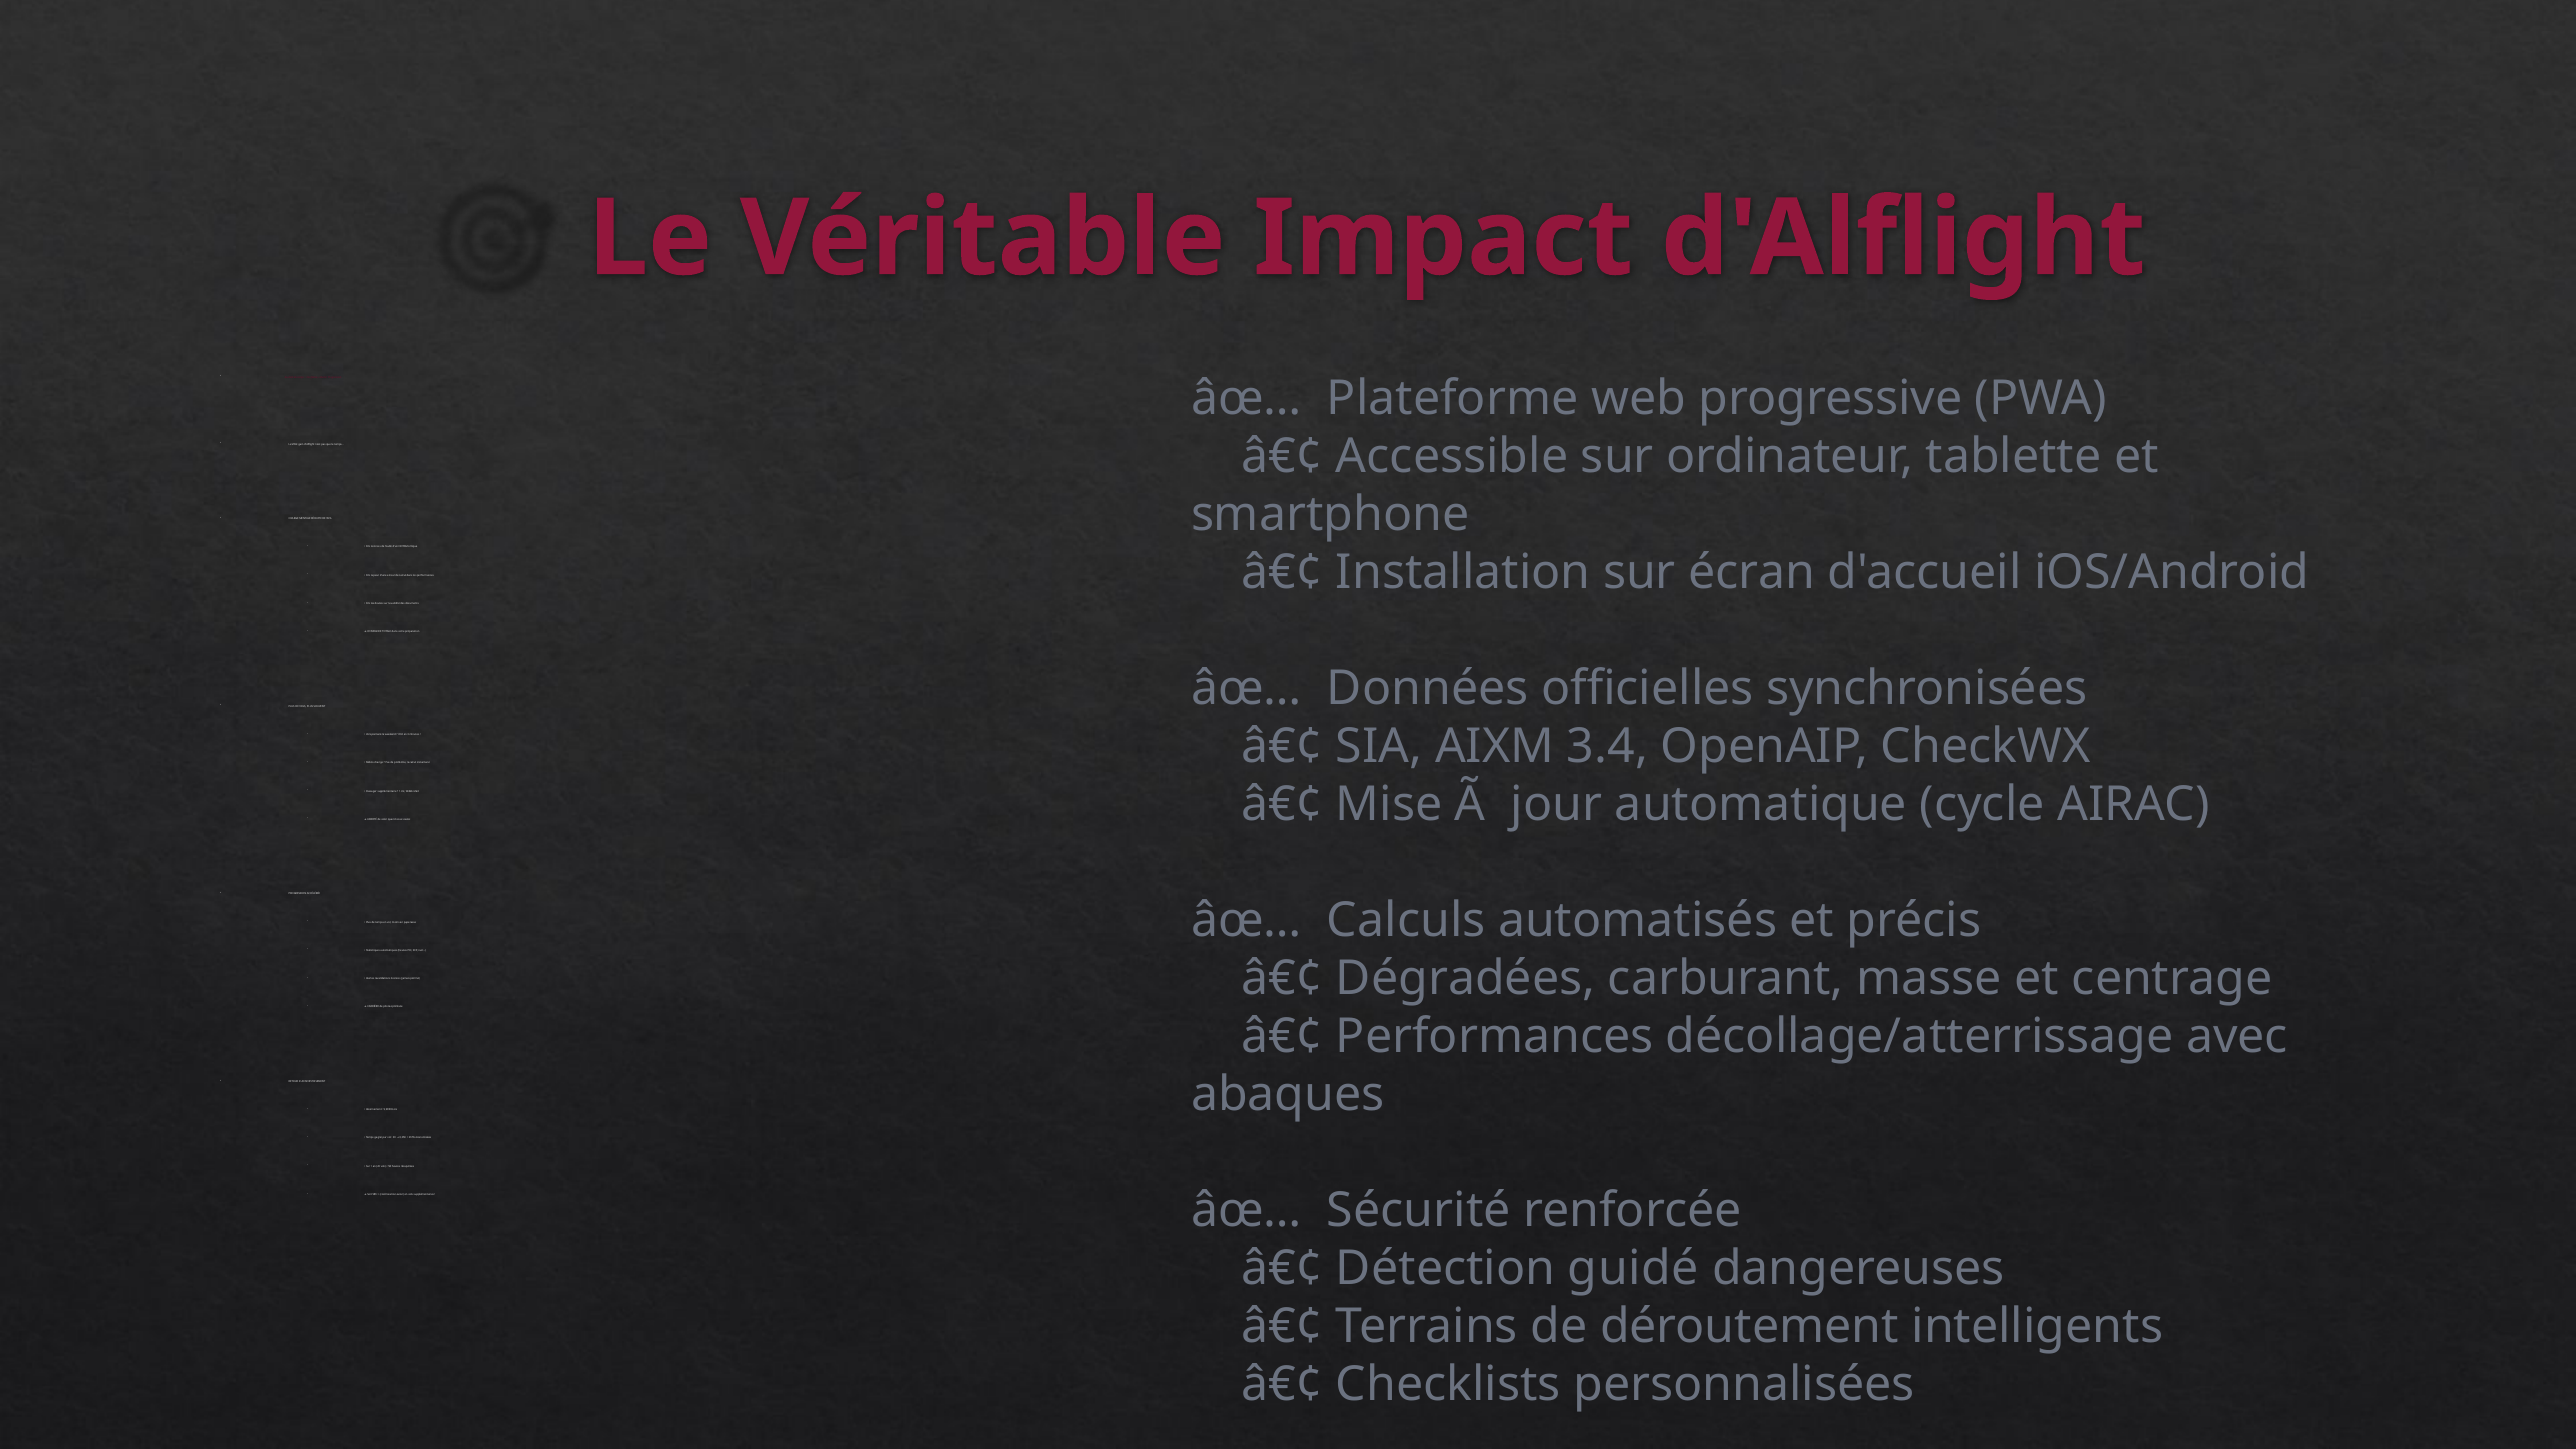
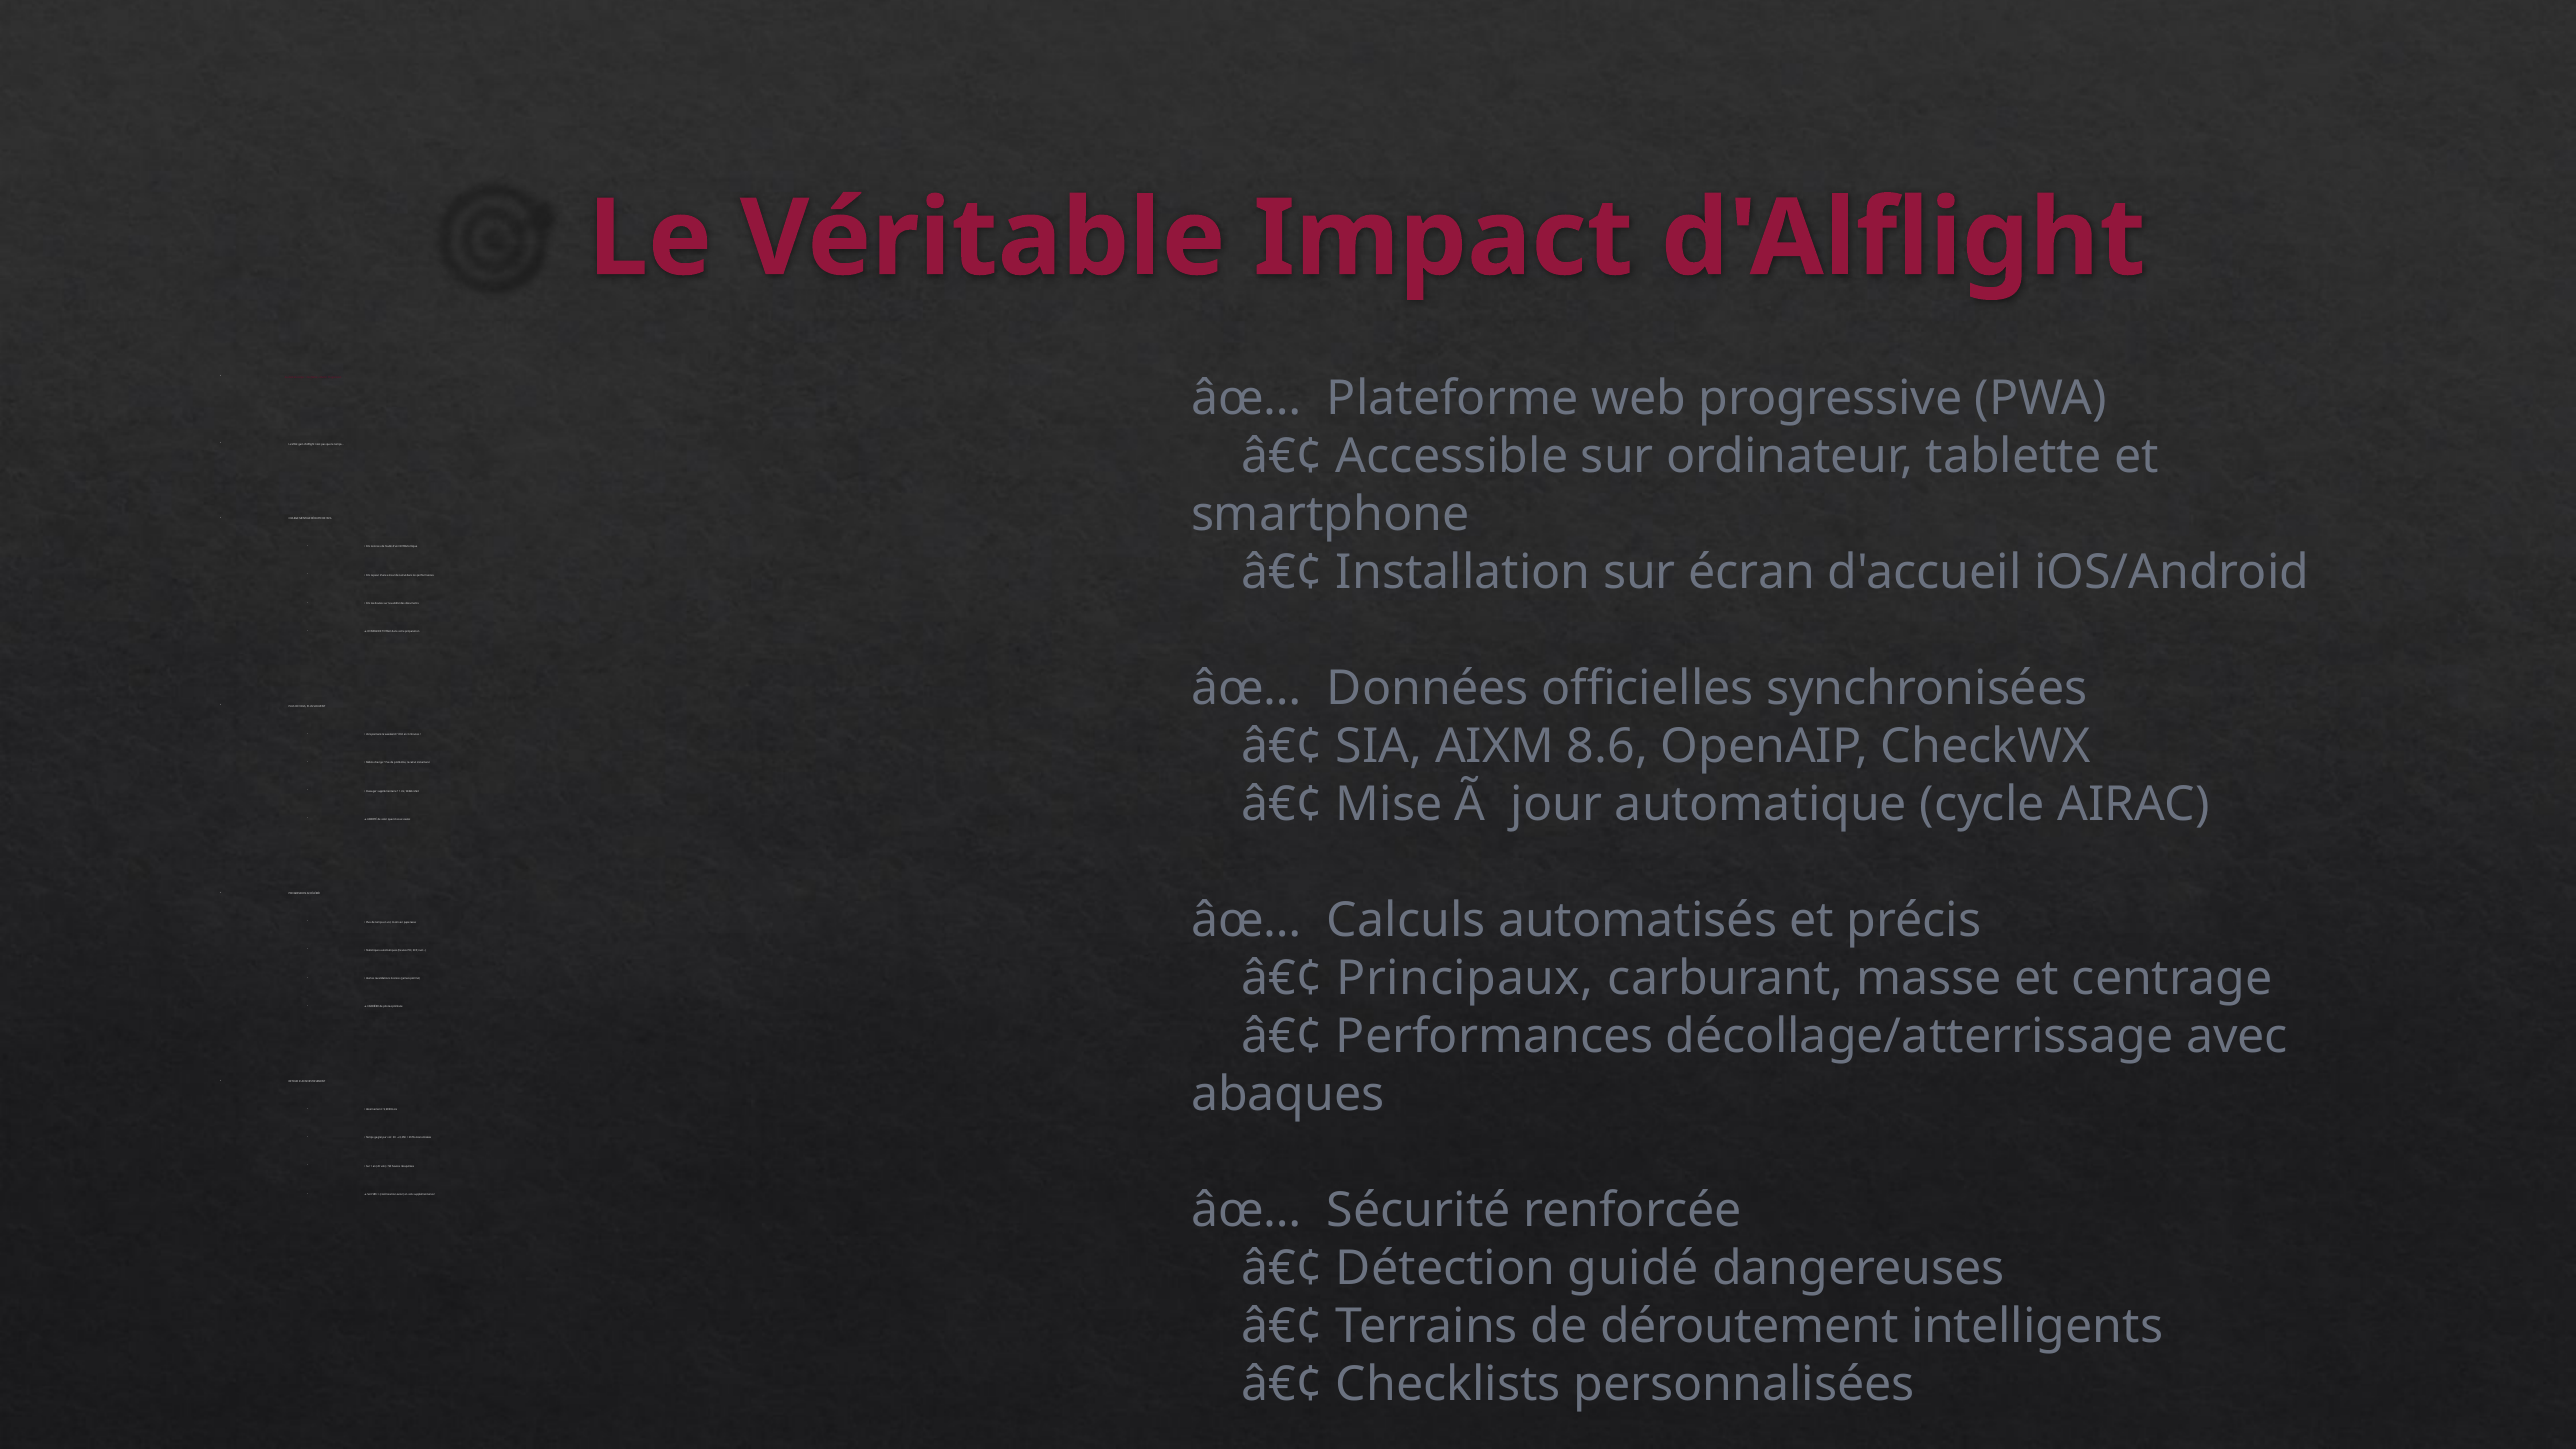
3.4: 3.4 -> 8.6 (1608, 747)
Dégradées: Dégradées -> Principaux (1465, 979)
